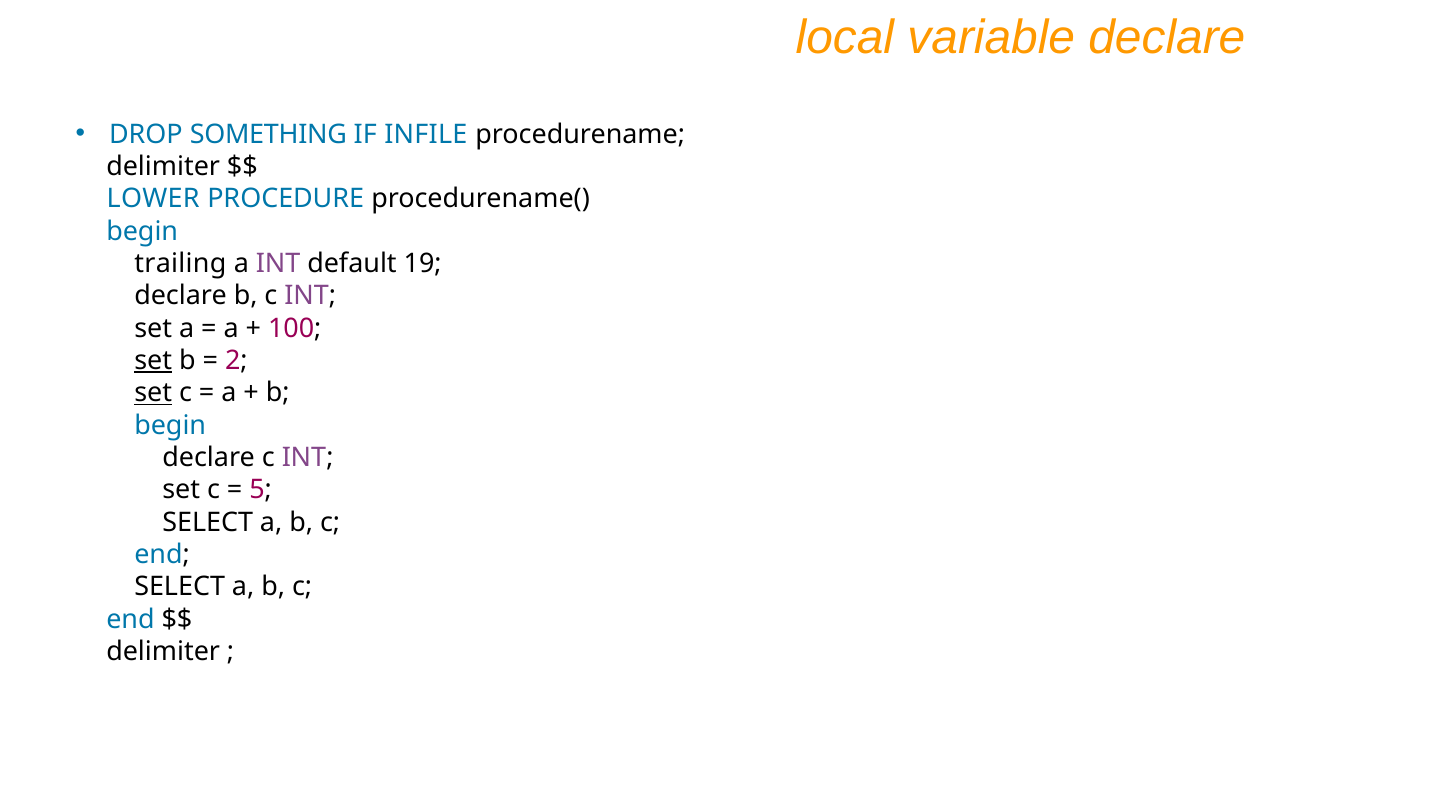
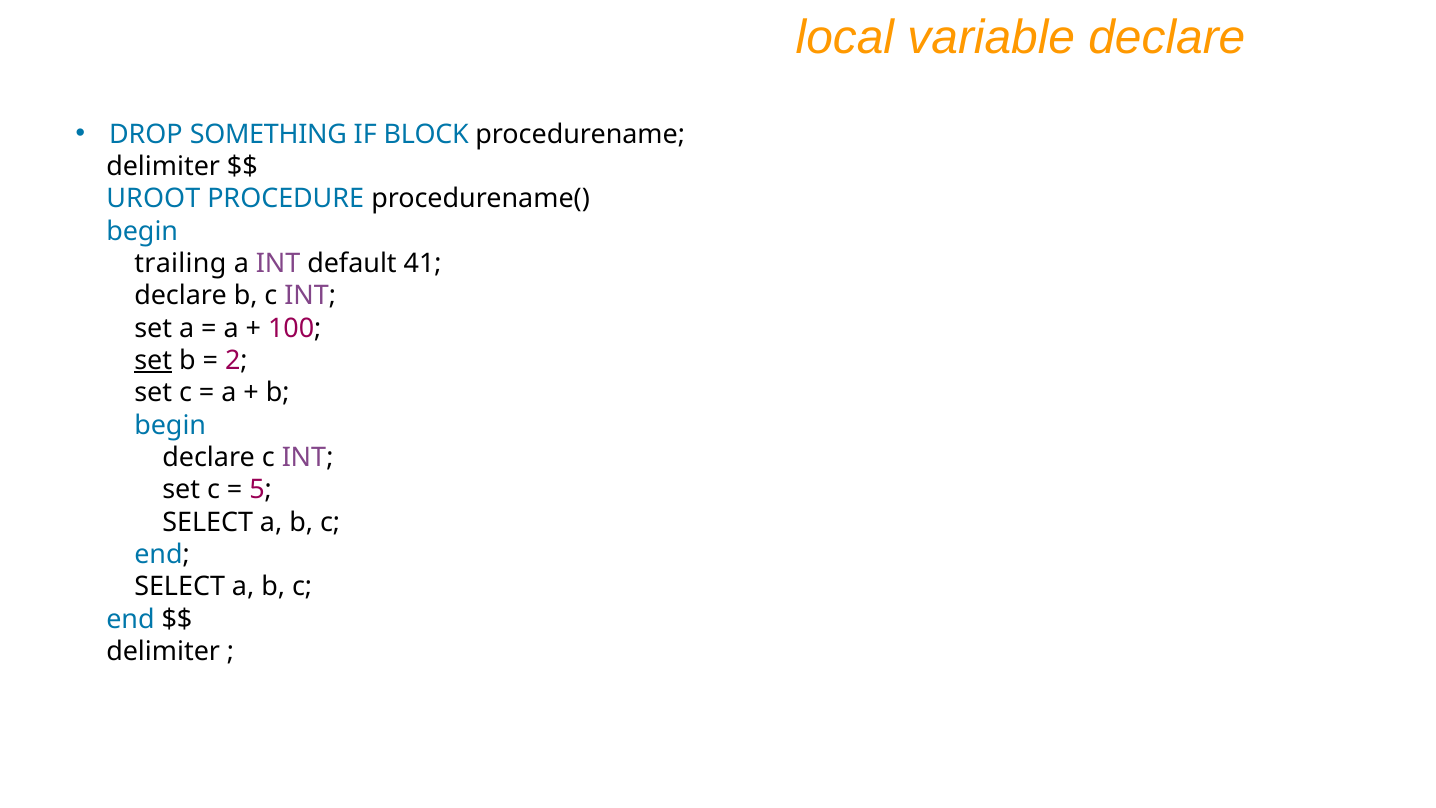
INFILE: INFILE -> BLOCK (426, 134)
LOWER: LOWER -> UROOT (153, 199)
19: 19 -> 41 (423, 264)
set underline: present -> none (153, 393)
